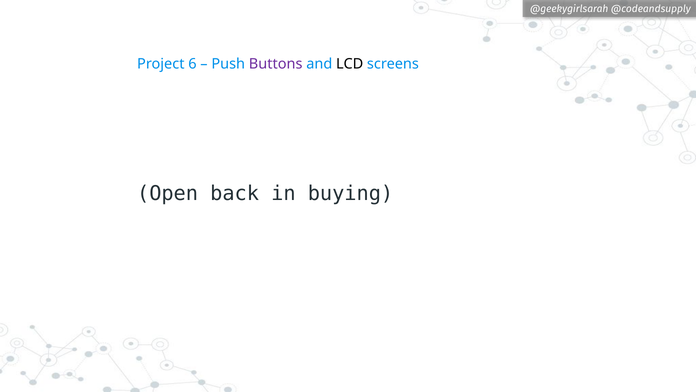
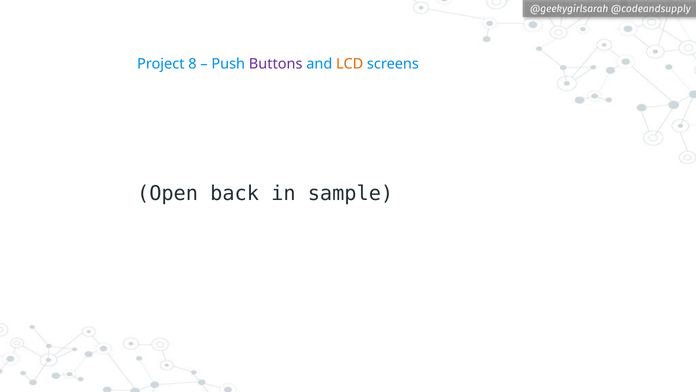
6: 6 -> 8 (192, 64)
LCD colour: black -> orange (350, 64)
buying: buying -> sample (350, 193)
